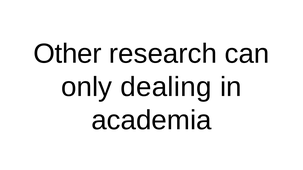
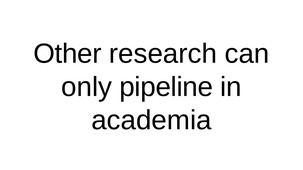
dealing: dealing -> pipeline (166, 87)
